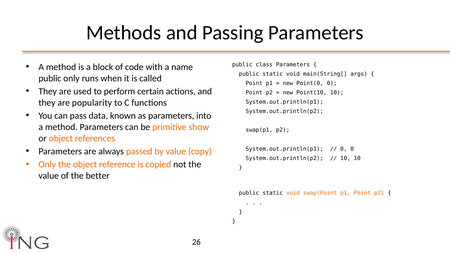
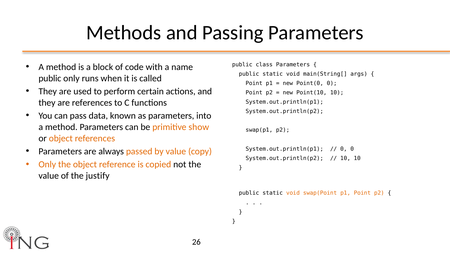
are popularity: popularity -> references (92, 103)
better: better -> justify (98, 176)
